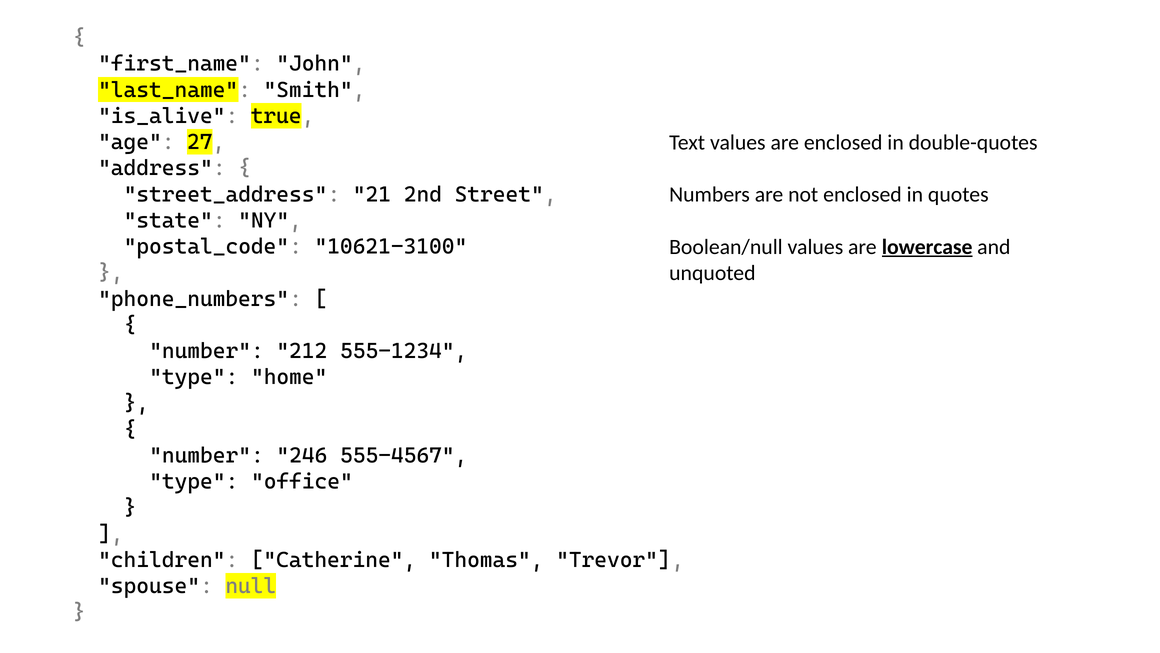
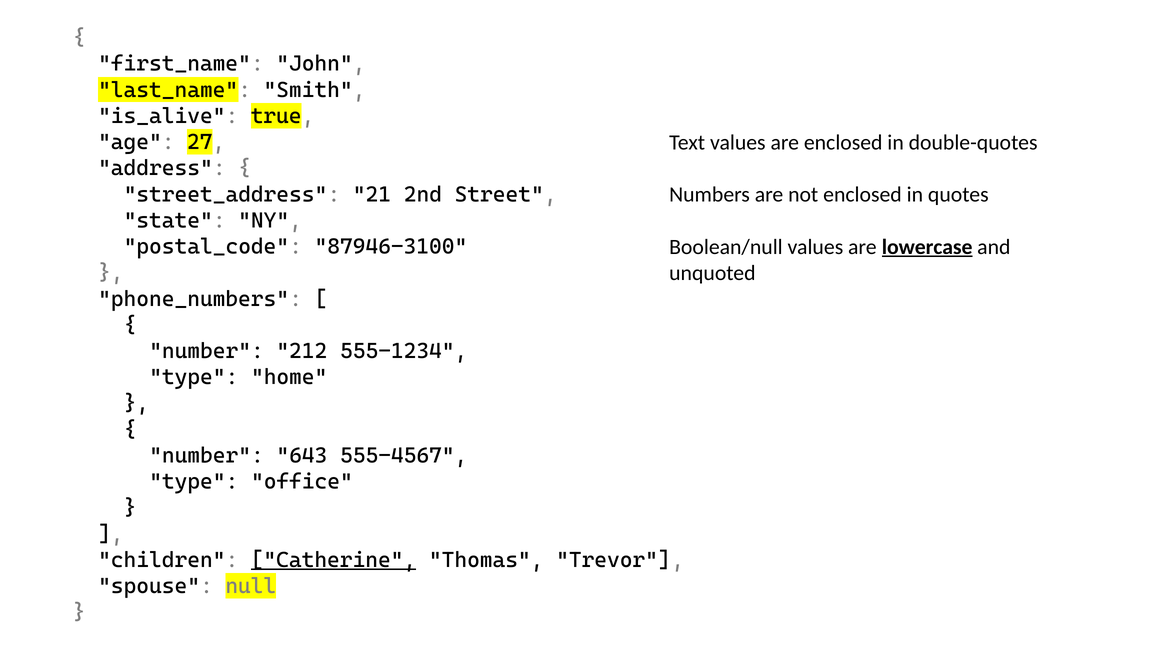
10621-3100: 10621-3100 -> 87946-3100 (391, 246)
246: 246 -> 643 (302, 455)
Catherine underline: none -> present (333, 560)
